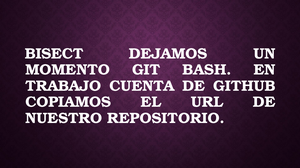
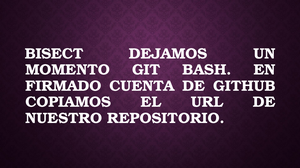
TRABAJO: TRABAJO -> FIRMADO (63, 86)
